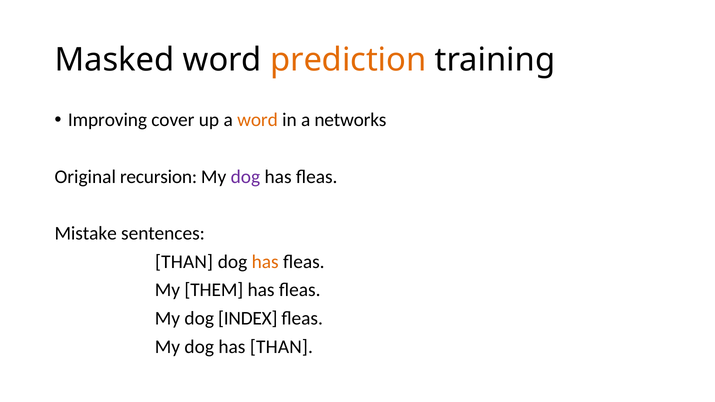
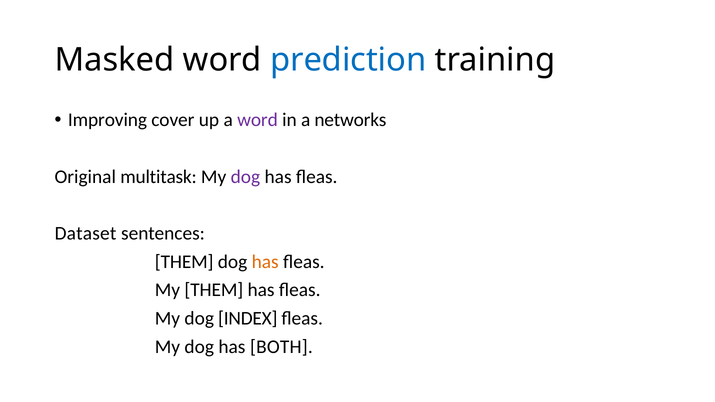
prediction colour: orange -> blue (348, 60)
word colour: orange -> purple (257, 120)
recursion: recursion -> multitask (159, 177)
Mistake: Mistake -> Dataset (86, 233)
THAN: THAN -> THEM (184, 262)
has THAN: THAN -> BOTH (281, 347)
